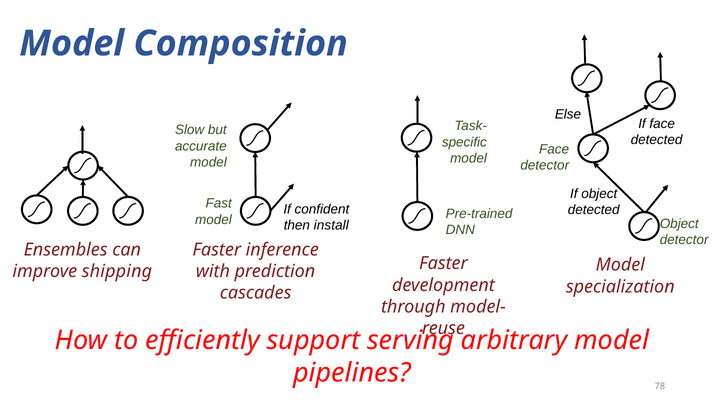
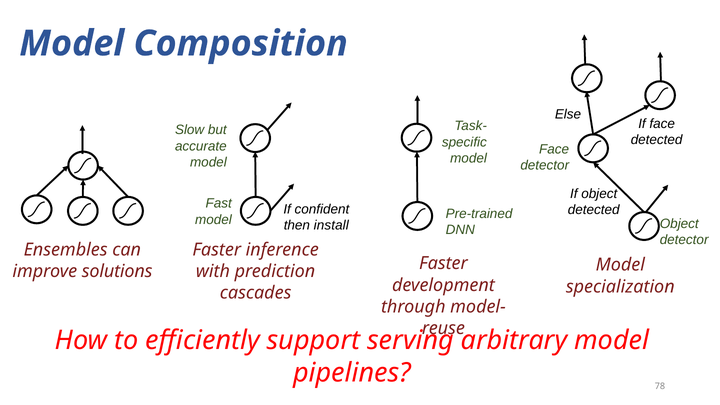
shipping: shipping -> solutions (117, 271)
